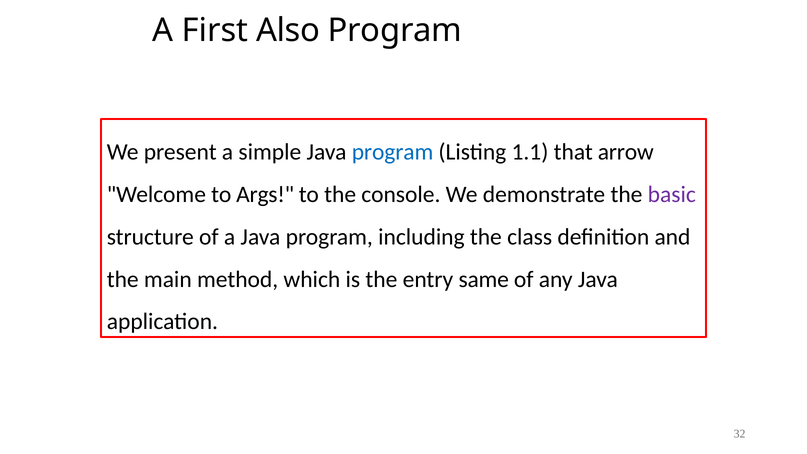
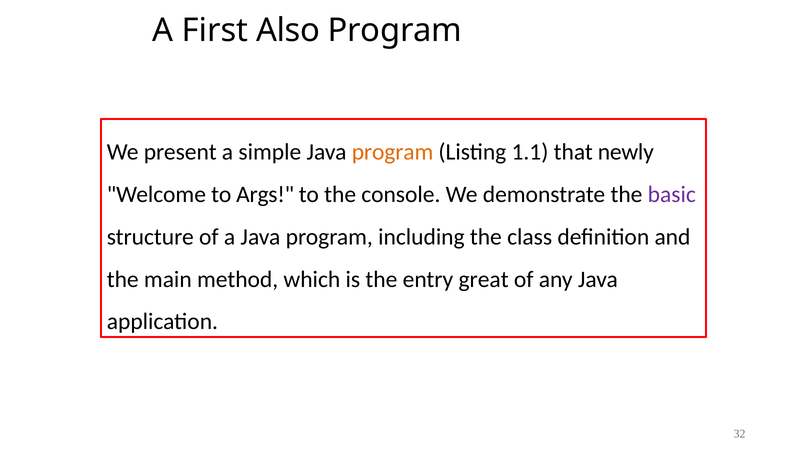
program colour: blue -> orange (393, 152)
arrow: arrow -> newly (626, 152)
same: same -> great (484, 279)
